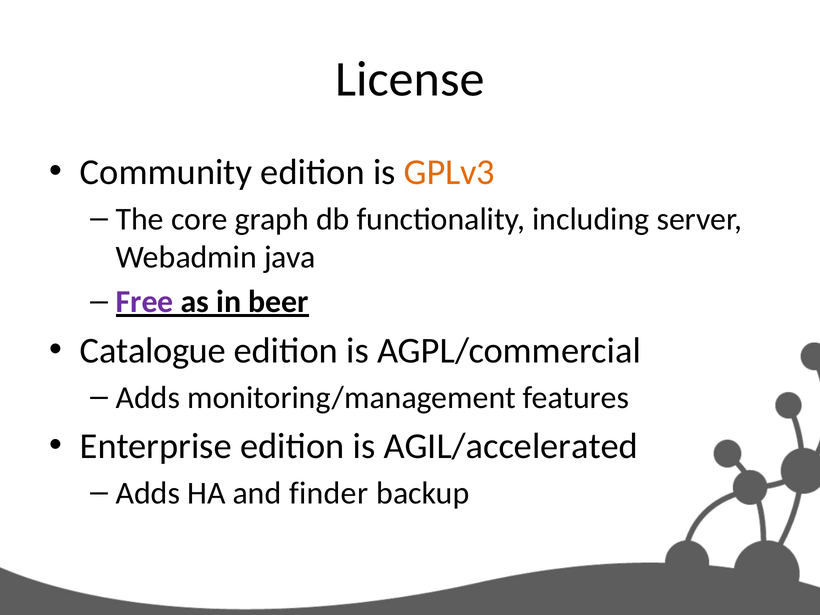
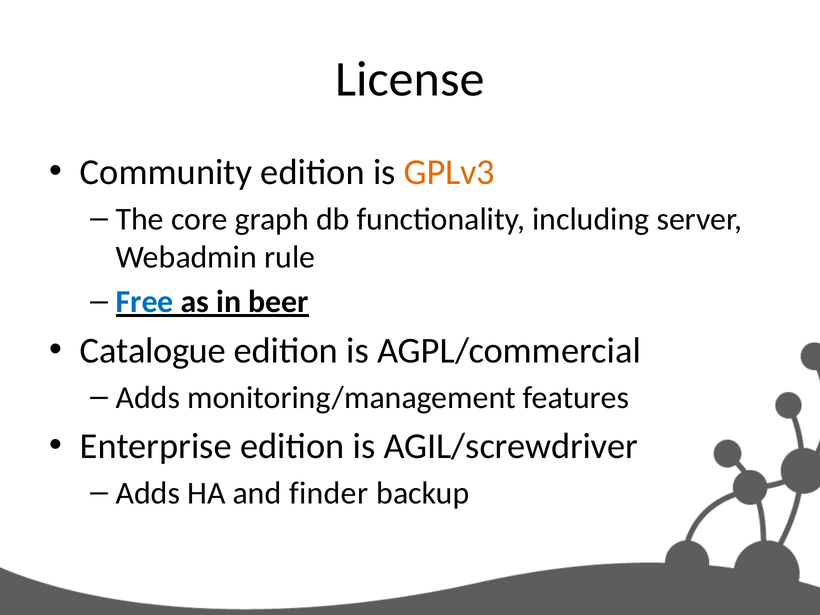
java: java -> rule (290, 257)
Free colour: purple -> blue (145, 302)
AGIL/accelerated: AGIL/accelerated -> AGIL/screwdriver (511, 446)
